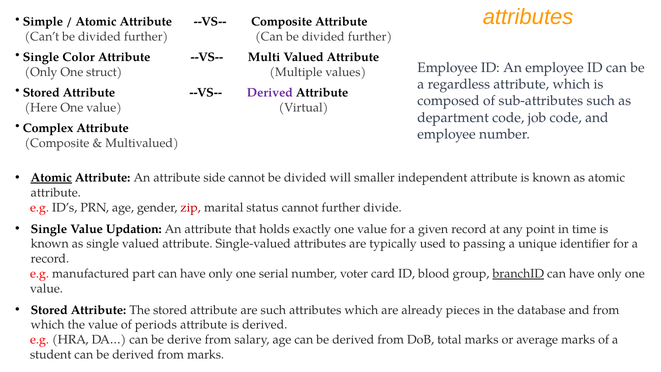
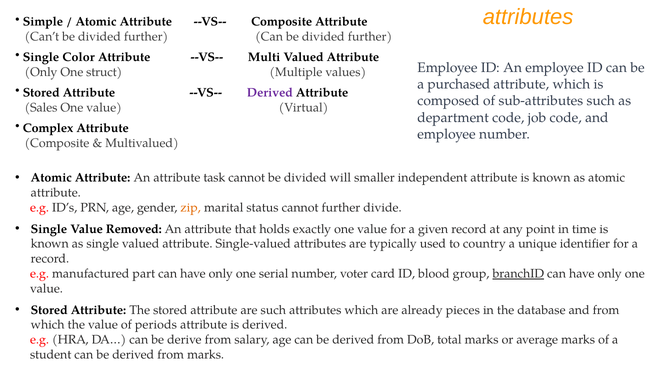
regardless: regardless -> purchased (459, 84)
Here: Here -> Sales (41, 108)
Atomic underline: present -> none (51, 178)
side: side -> task (214, 178)
zip colour: red -> orange (191, 207)
Updation: Updation -> Removed (134, 229)
passing: passing -> country (484, 244)
